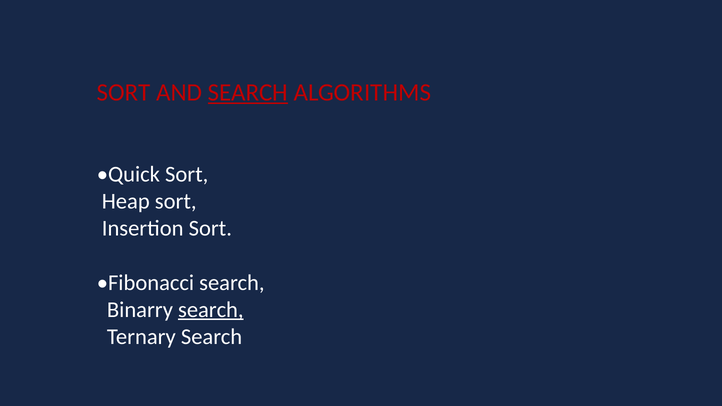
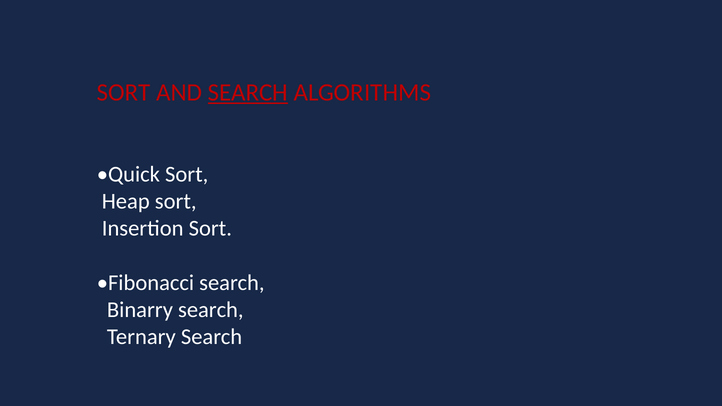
search underline: present -> none (211, 310)
